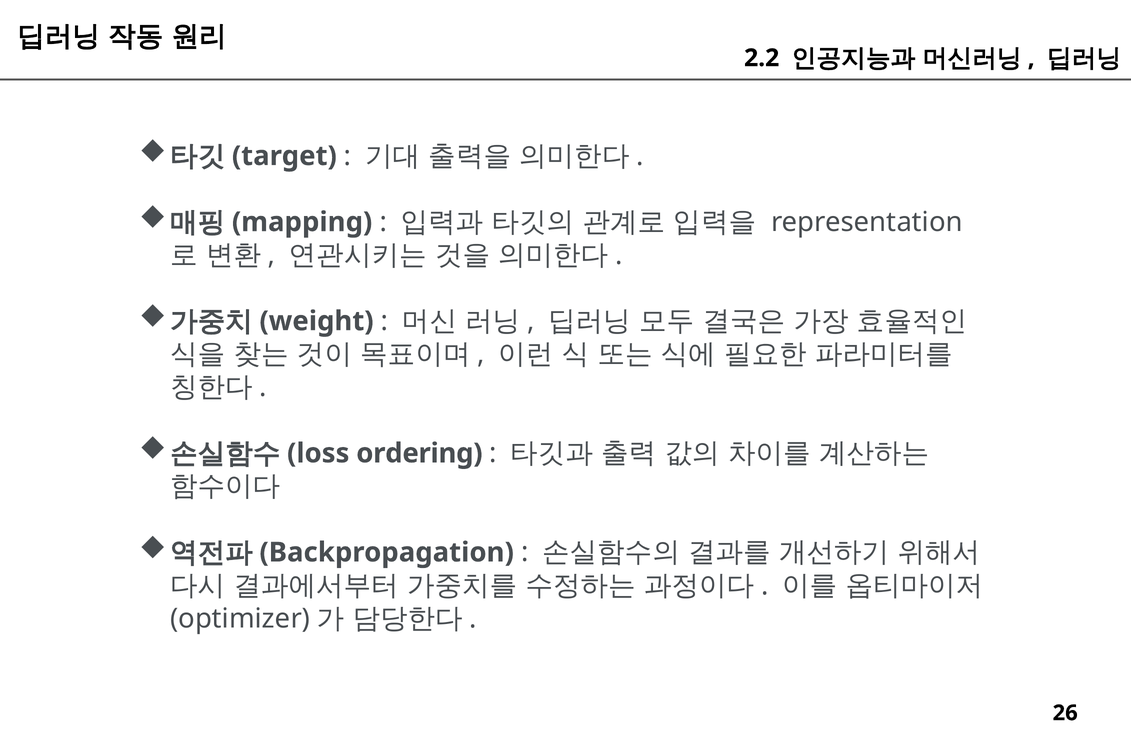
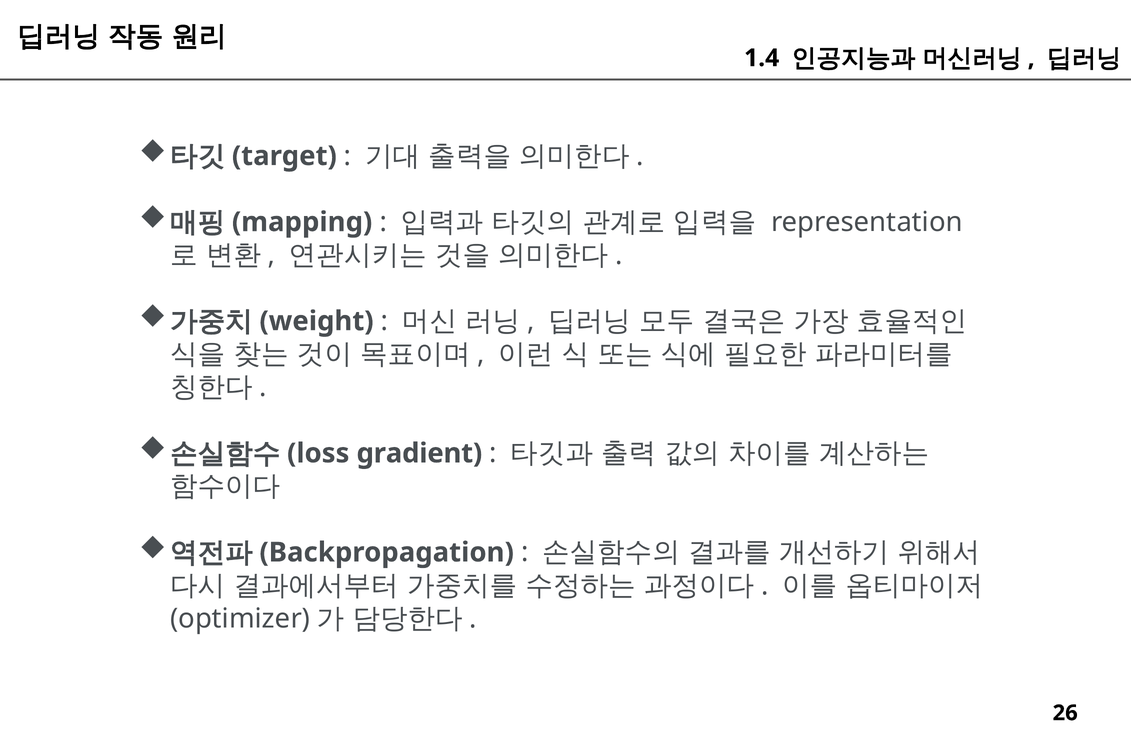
2.2: 2.2 -> 1.4 (762, 58)
ordering: ordering -> gradient (419, 453)
